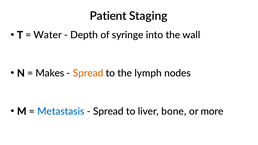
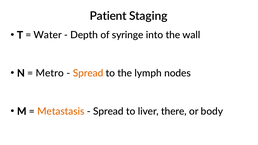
Makes: Makes -> Metro (50, 73)
Metastasis colour: blue -> orange (61, 111)
bone: bone -> there (174, 111)
more: more -> body (212, 111)
